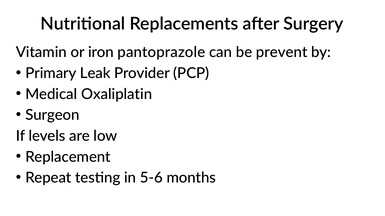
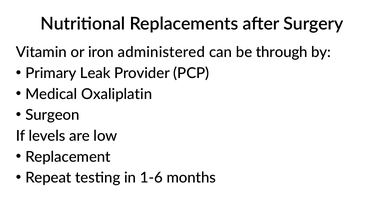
pantoprazole: pantoprazole -> administered (161, 52)
prevent: prevent -> through (282, 52)
5-6: 5-6 -> 1-6 (151, 178)
